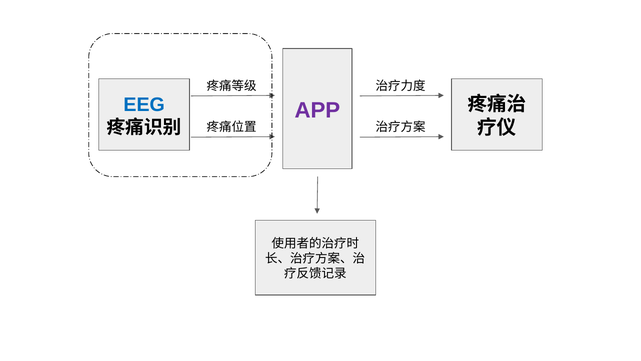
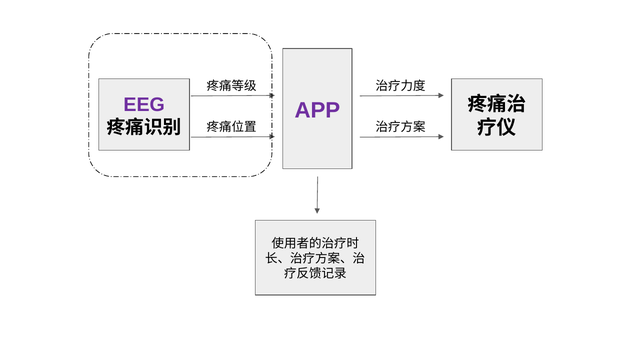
EEG colour: blue -> purple (144, 105)
